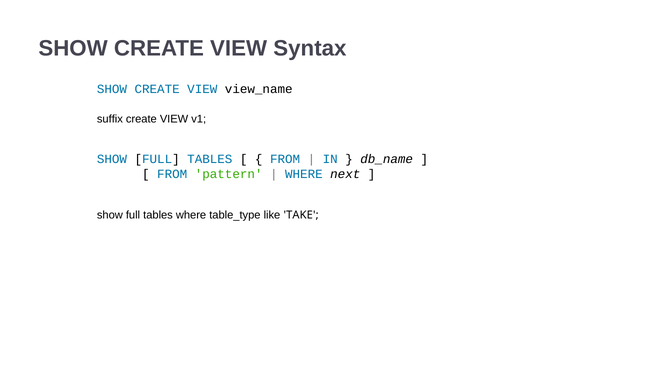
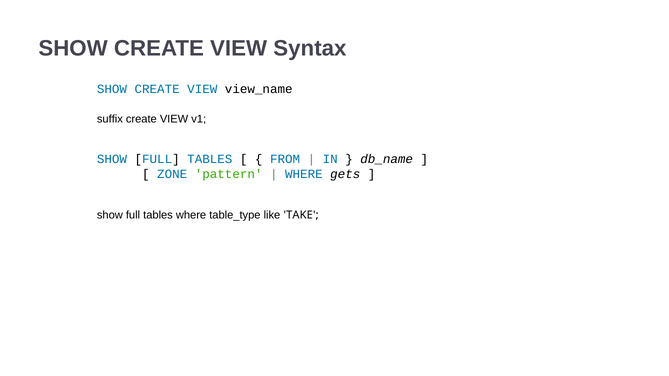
FROM: FROM -> ZONE (172, 174)
next: next -> gets (345, 174)
